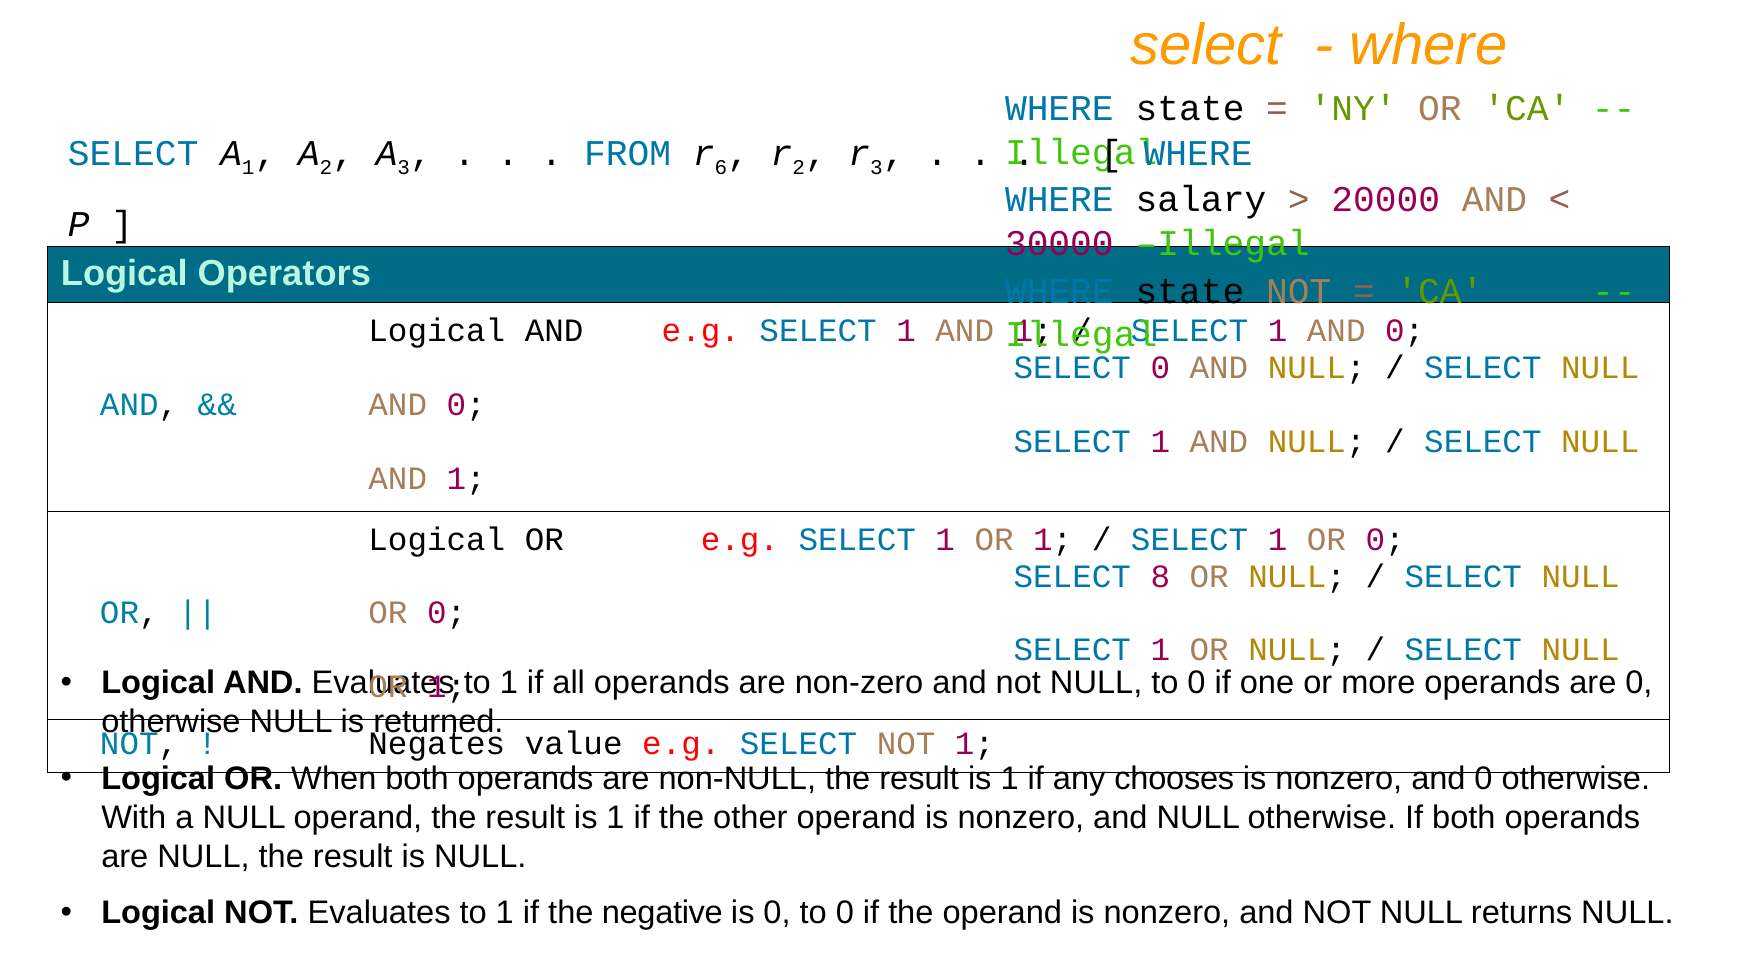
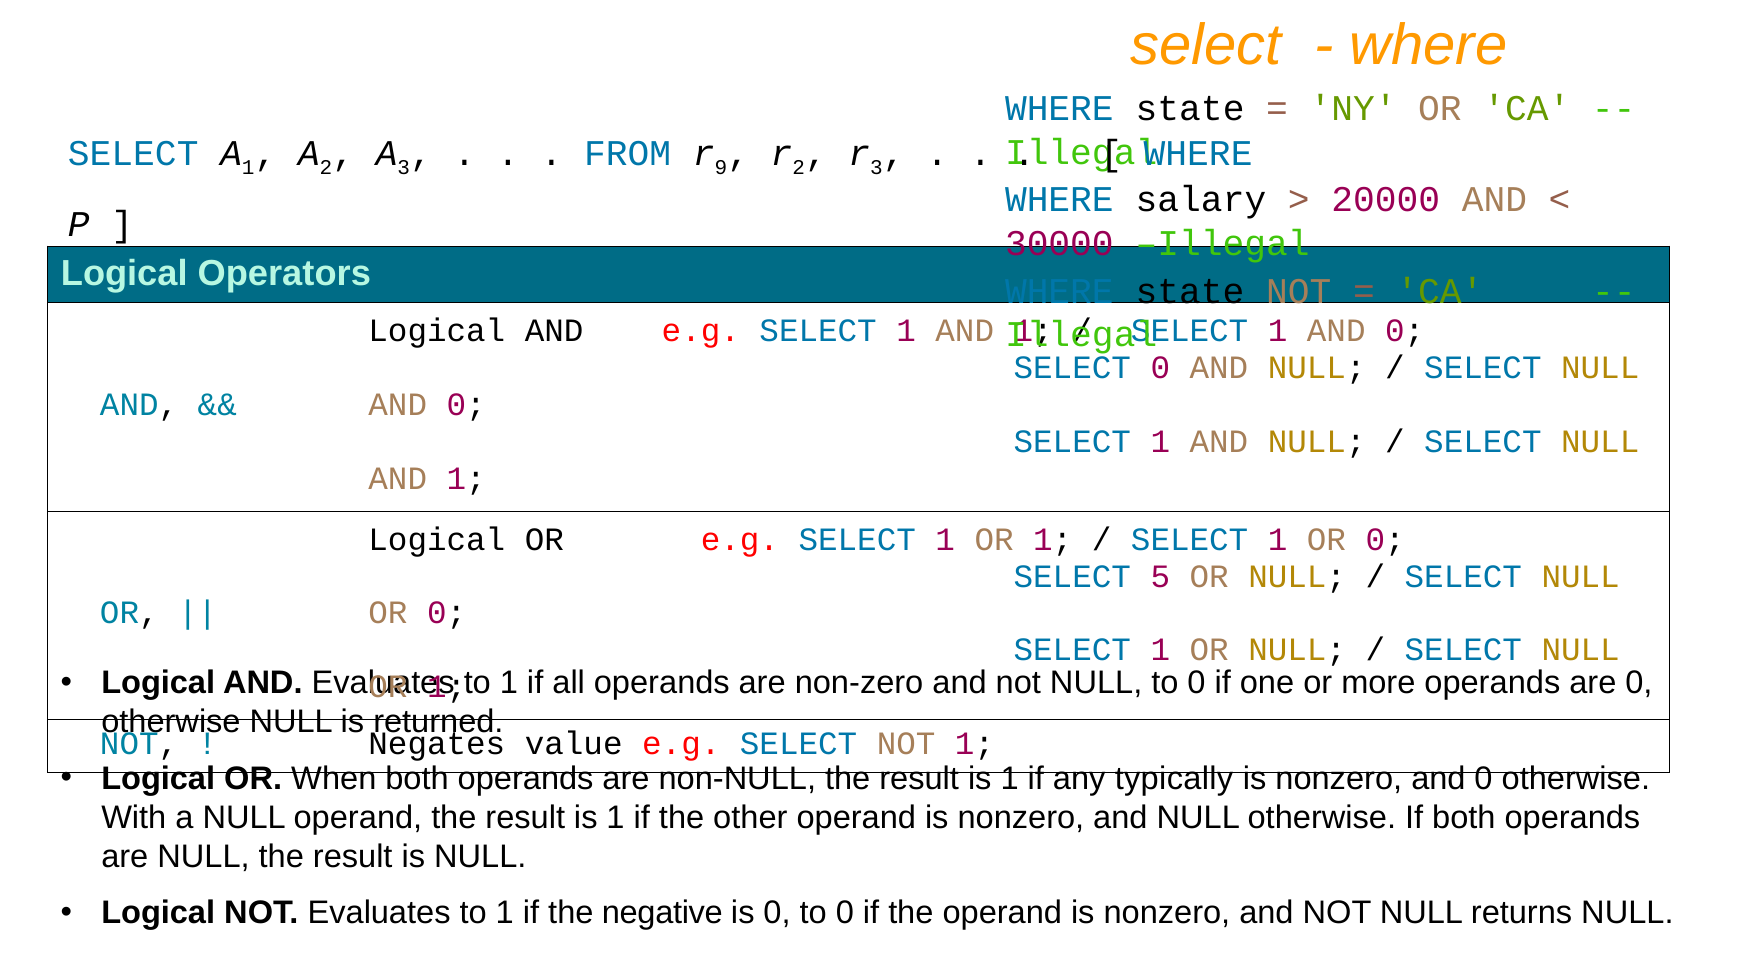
6: 6 -> 9 (721, 168)
8: 8 -> 5 (1160, 577)
chooses: chooses -> typically (1174, 779)
